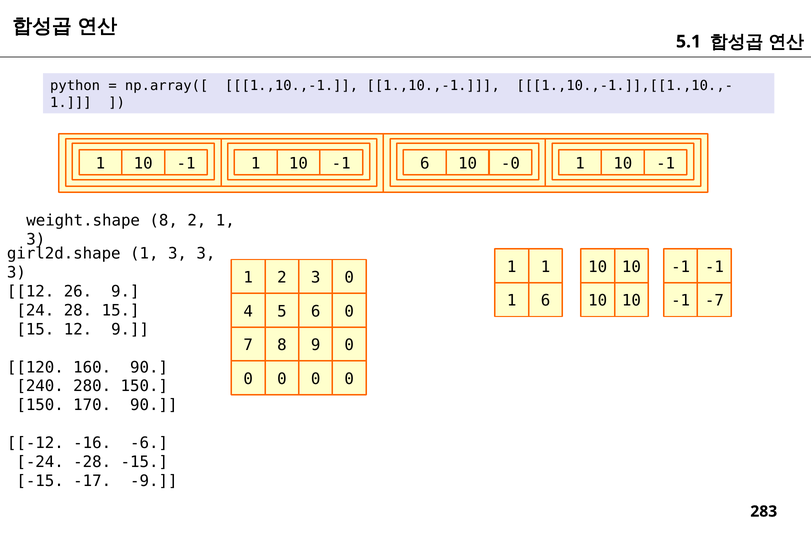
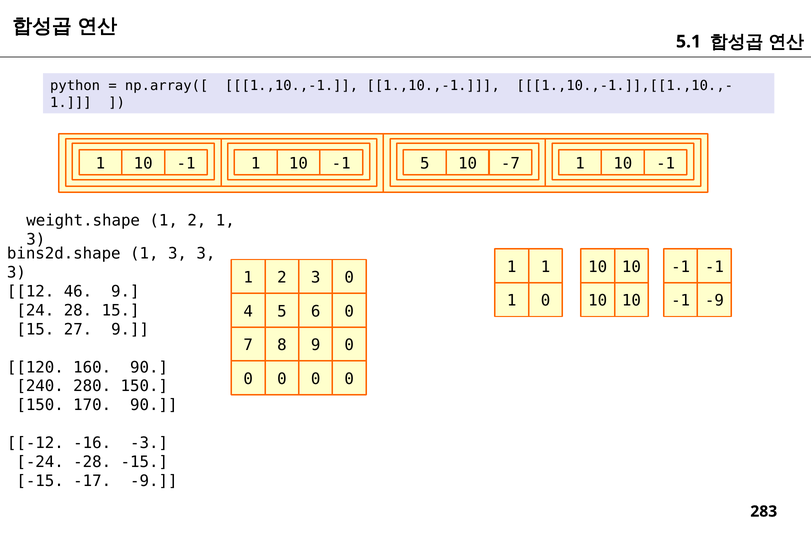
-1 6: 6 -> 5 (425, 163)
-0: -0 -> -7 (510, 163)
weight.shape 8: 8 -> 1 (164, 220)
girl2d.shape: girl2d.shape -> bins2d.shape (64, 254)
26: 26 -> 46 (78, 291)
1 6: 6 -> 0 (546, 301)
-1 -7: -7 -> -9 (714, 301)
15 12: 12 -> 27 (78, 329)
-6: -6 -> -3 (149, 443)
